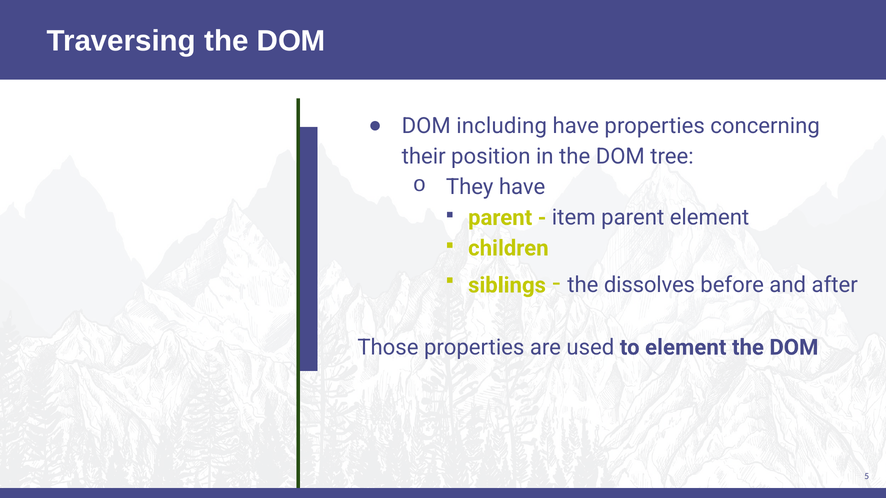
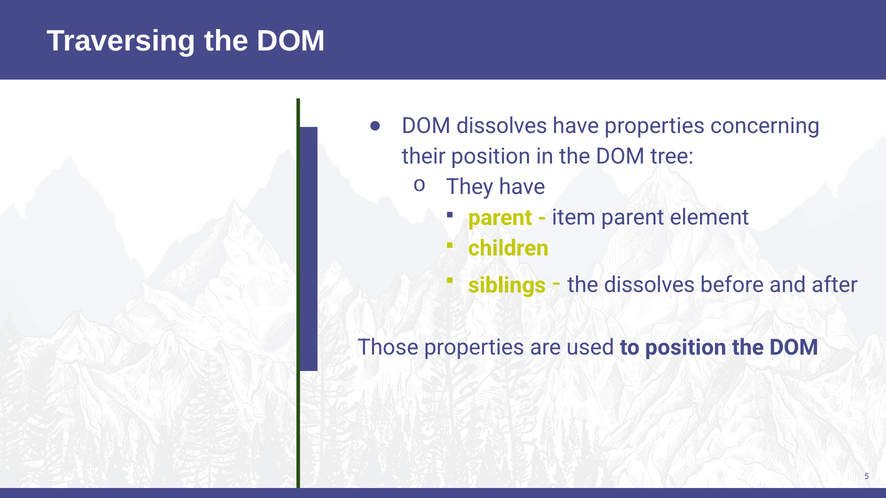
DOM including: including -> dissolves (502, 126)
to element: element -> position (686, 348)
